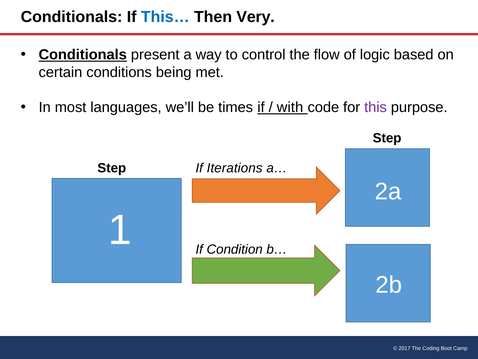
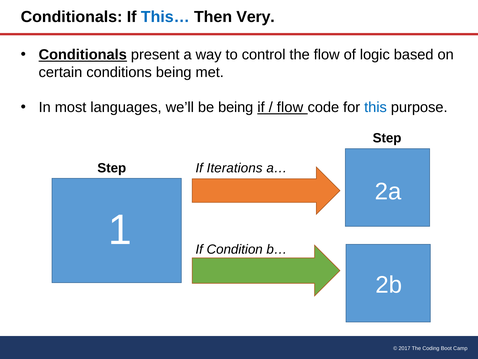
be times: times -> being (236, 107)
with: with -> flow (290, 107)
this colour: purple -> blue (376, 107)
